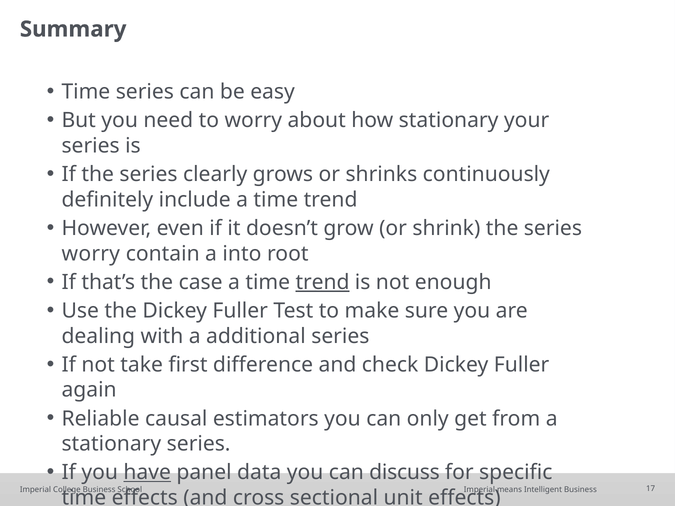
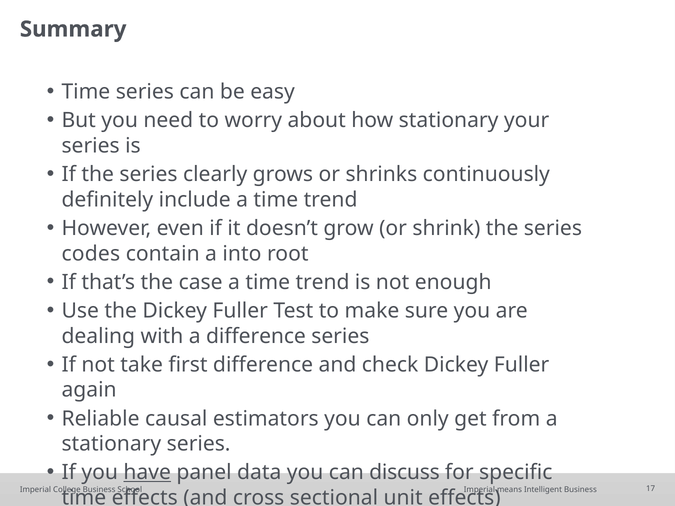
worry: worry -> codes (91, 254)
trend underline: present -> none (323, 282)
a additional: additional -> difference (256, 336)
